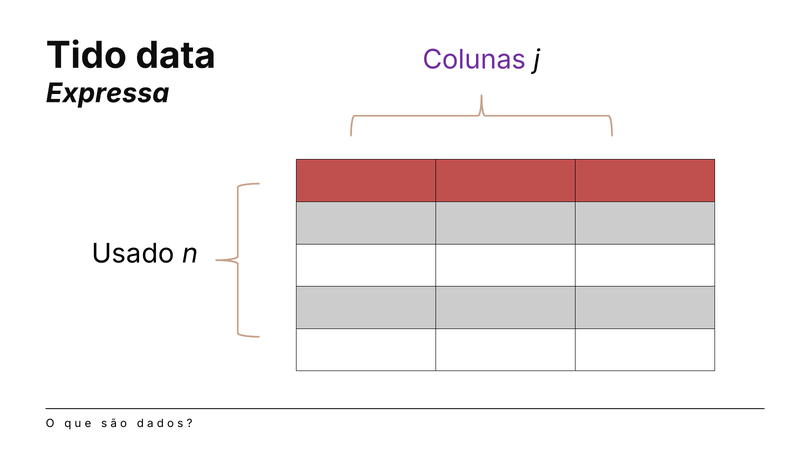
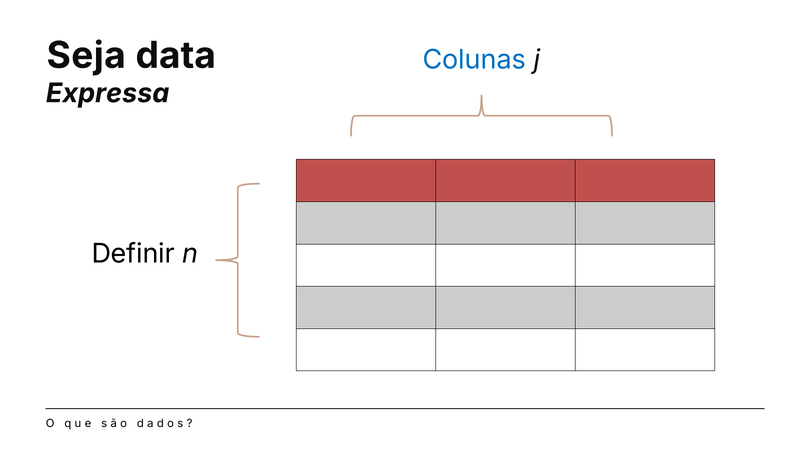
Tido: Tido -> Seja (86, 56)
Colunas colour: purple -> blue (474, 60)
Usado: Usado -> Definir (133, 254)
